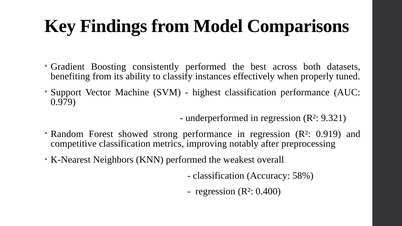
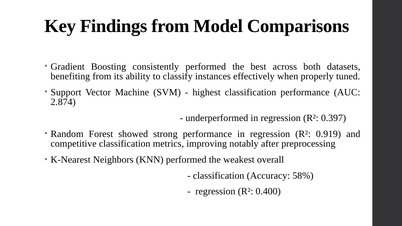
0.979: 0.979 -> 2.874 (63, 102)
9.321: 9.321 -> 0.397 (334, 118)
